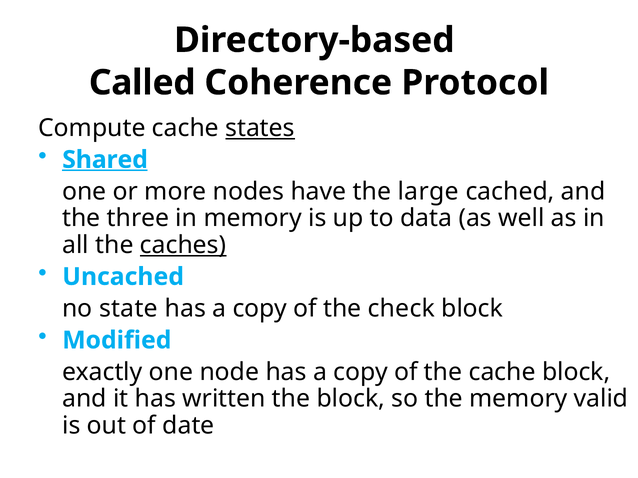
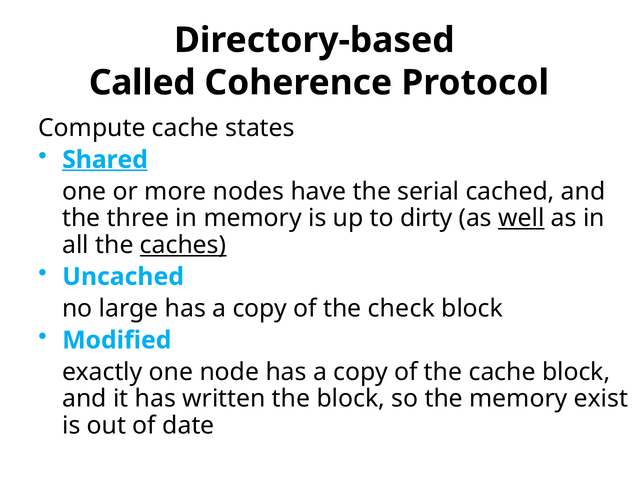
states underline: present -> none (260, 128)
large: large -> serial (428, 192)
data: data -> dirty (426, 218)
well underline: none -> present (521, 218)
state: state -> large (129, 309)
valid: valid -> exist (601, 399)
